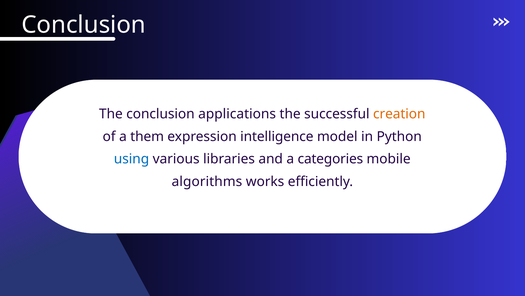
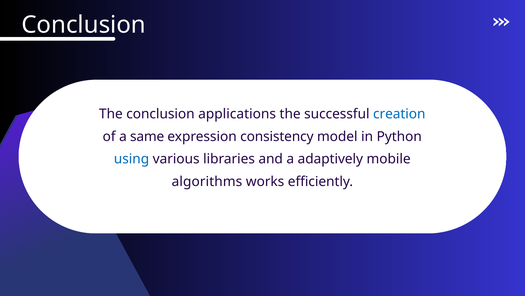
creation colour: orange -> blue (399, 114)
them: them -> same (147, 136)
intelligence: intelligence -> consistency (277, 136)
categories: categories -> adaptively (330, 159)
